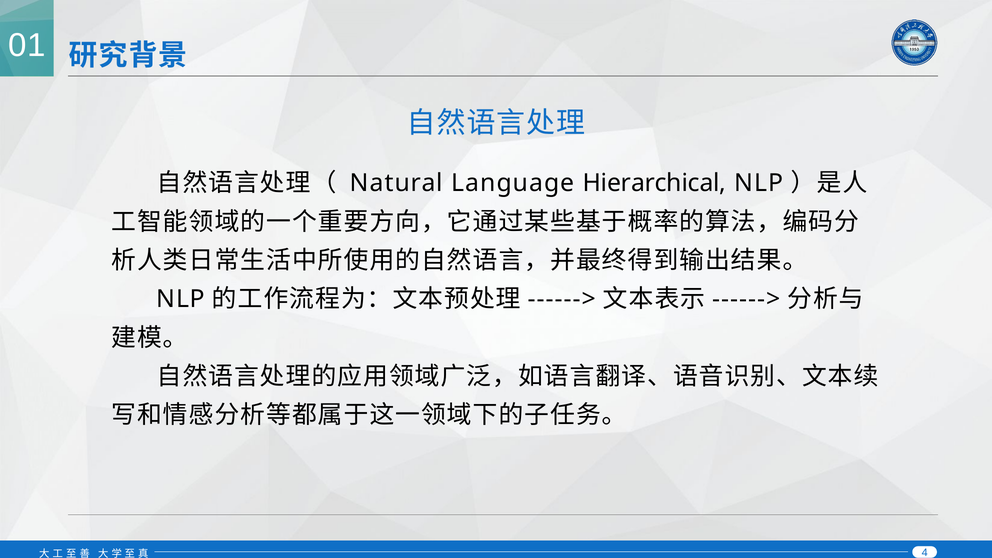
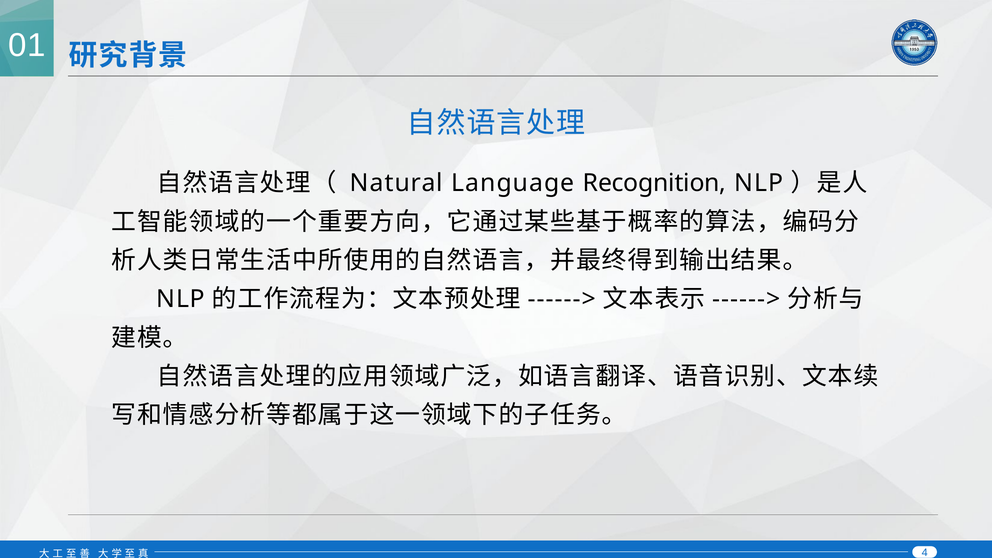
Hierarchical: Hierarchical -> Recognition (654, 183)
